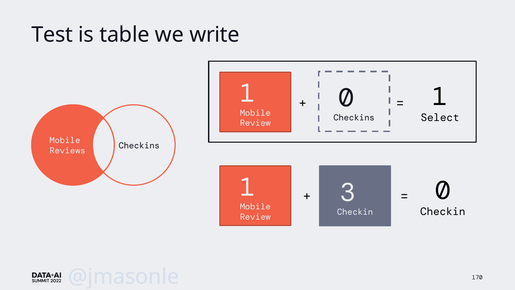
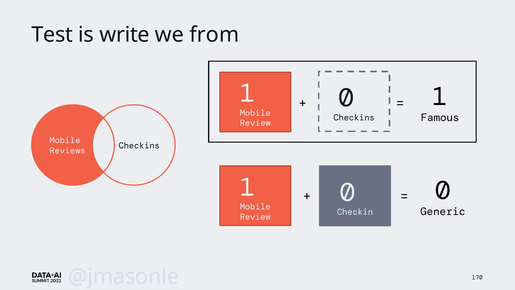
table: table -> write (125, 35)
write: write -> from (214, 35)
Select: Select -> Famous (440, 117)
3: 3 -> 0 (347, 192)
Checkin: Checkin -> Generic (443, 212)
